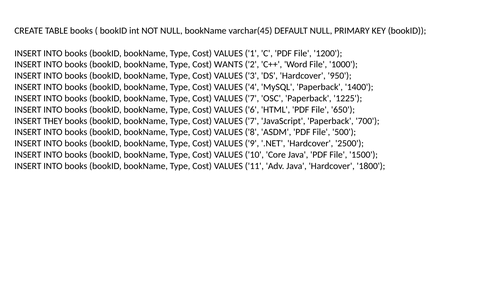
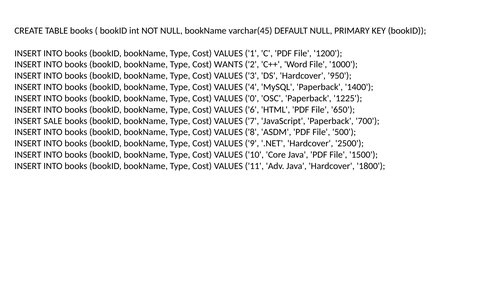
7: 7 -> 0 (252, 98)
THEY: THEY -> SALE (53, 121)
